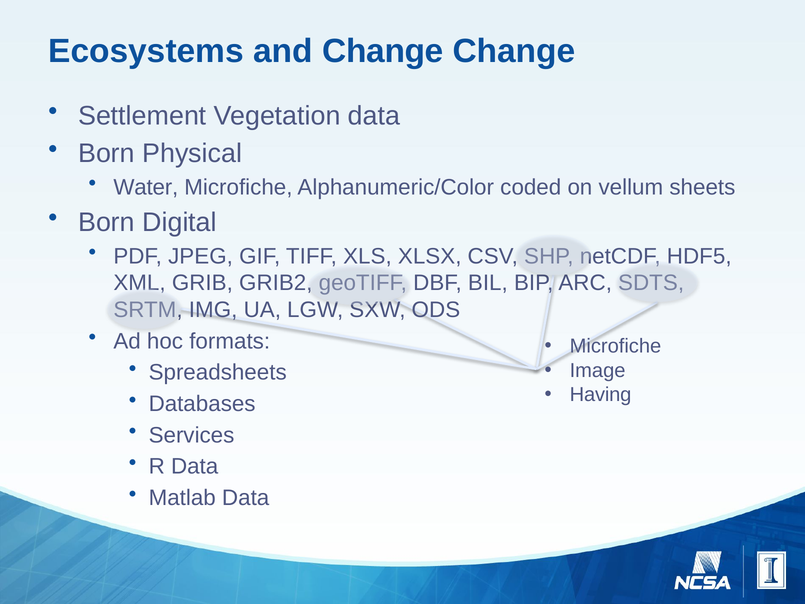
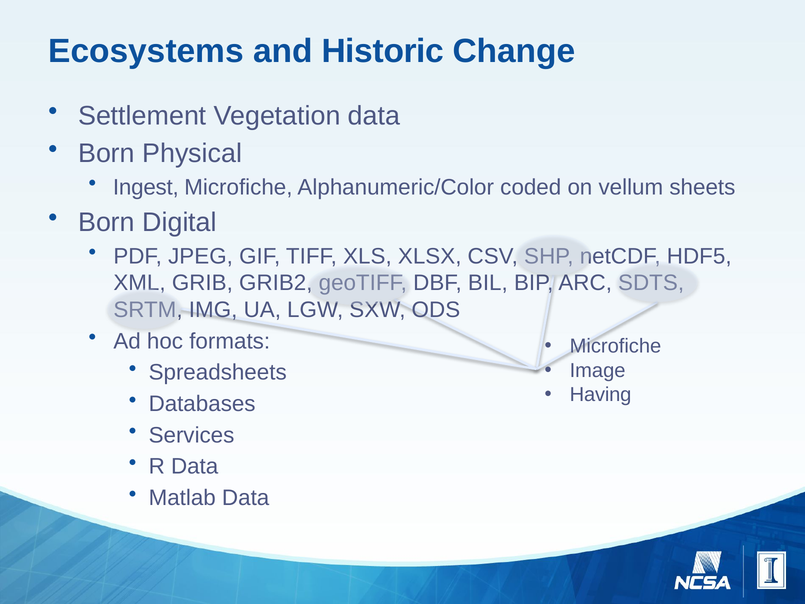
and Change: Change -> Historic (383, 51)
Water: Water -> Ingest (146, 187)
